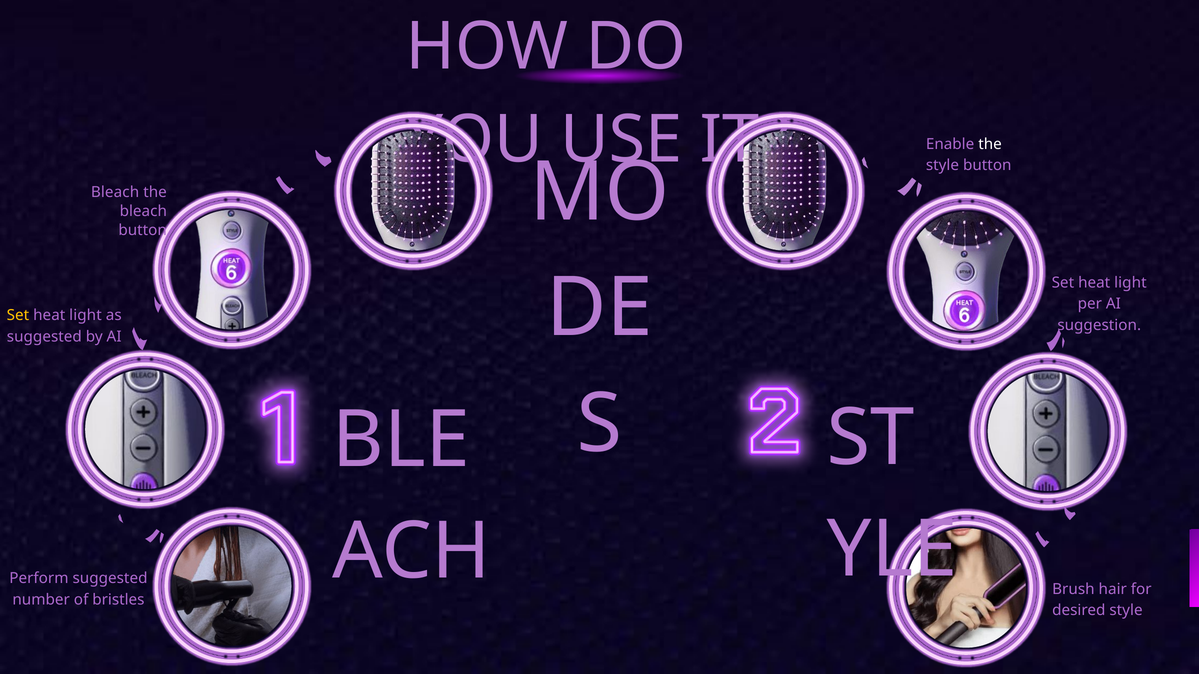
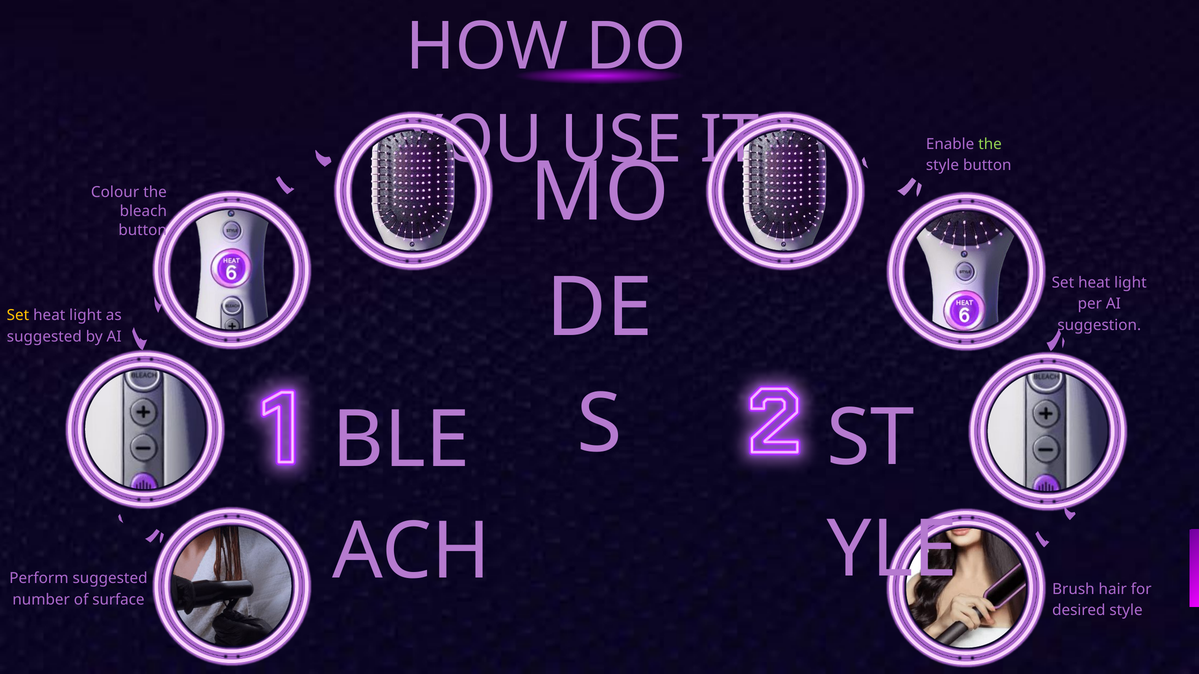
the colour: white -> light green (990, 144)
Bleach: Bleach -> Colour (115, 193)
bristles: bristles -> surface (118, 600)
